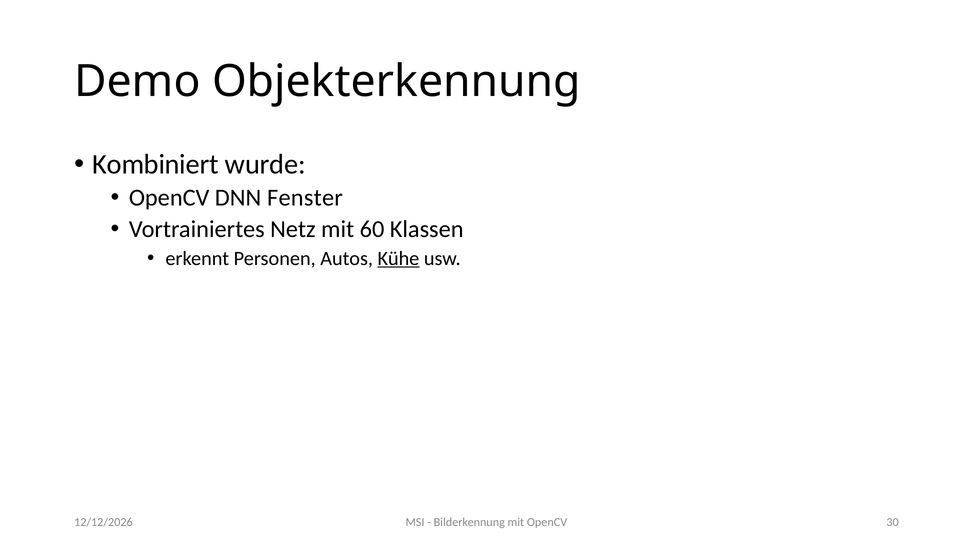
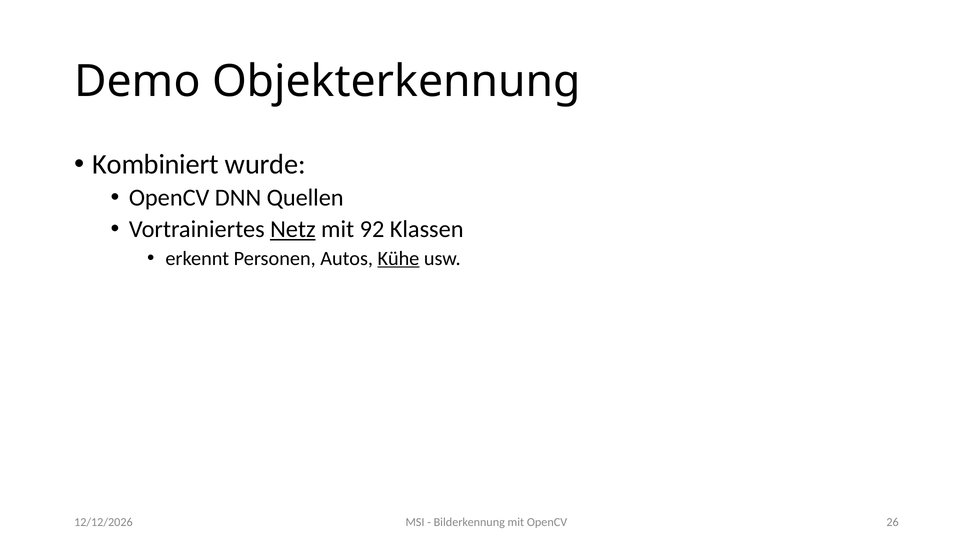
Fenster: Fenster -> Quellen (305, 198)
Netz underline: none -> present (293, 229)
60: 60 -> 92 (372, 229)
30: 30 -> 26 (893, 523)
